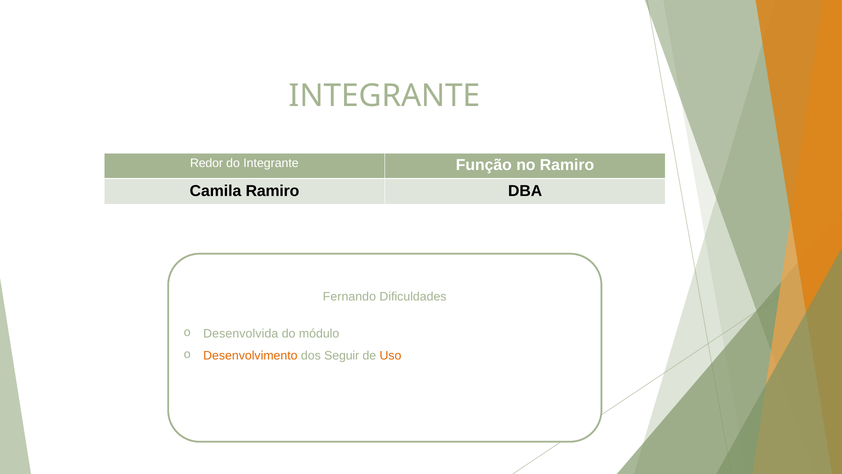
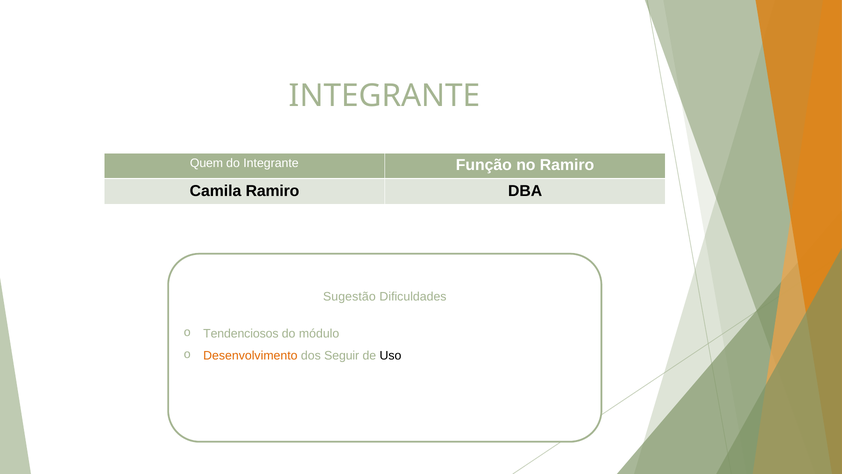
Redor: Redor -> Quem (207, 163)
Fernando: Fernando -> Sugestão (349, 297)
Desenvolvida: Desenvolvida -> Tendenciosos (241, 334)
Uso colour: orange -> black (390, 356)
